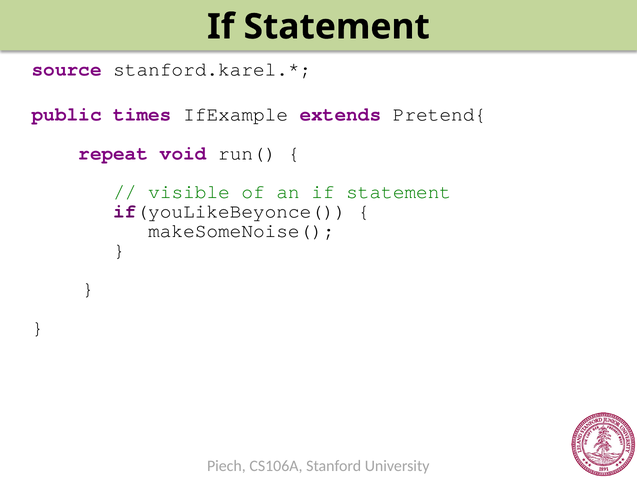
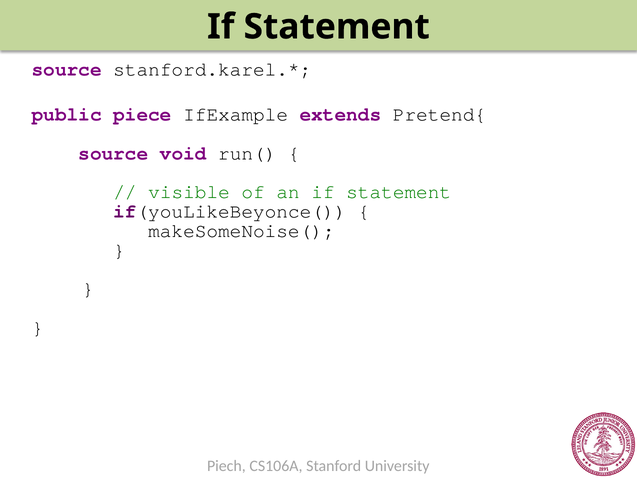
times: times -> piece (142, 114)
repeat: repeat -> source (113, 153)
